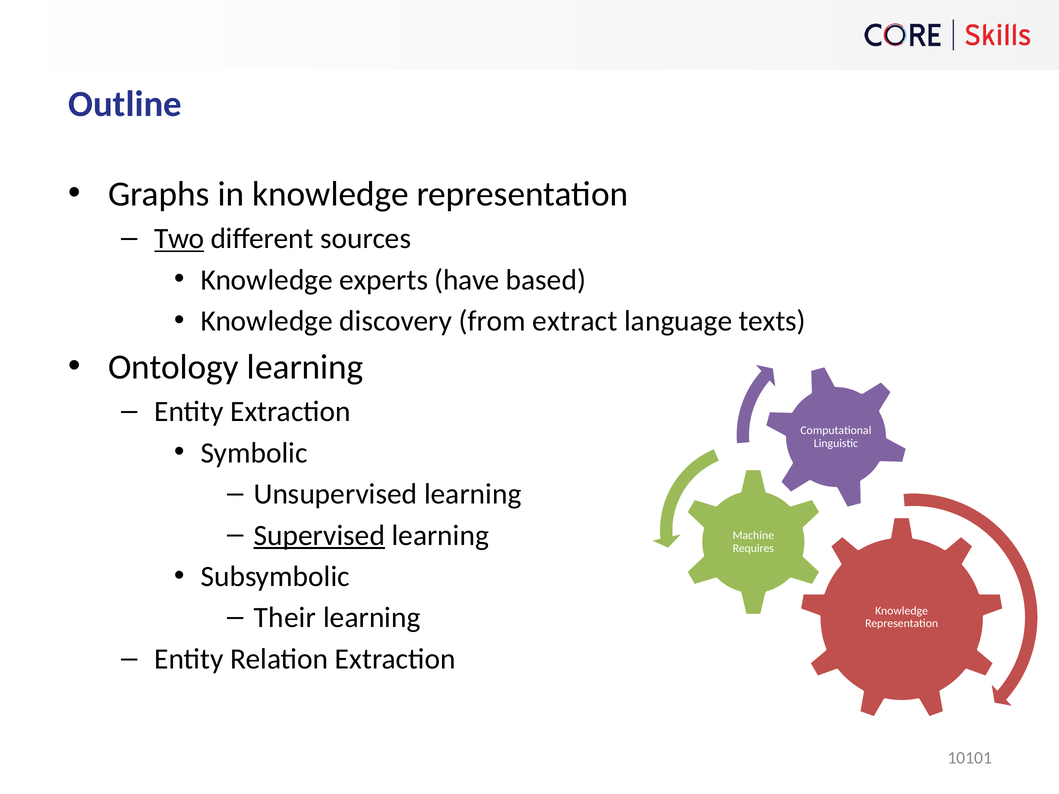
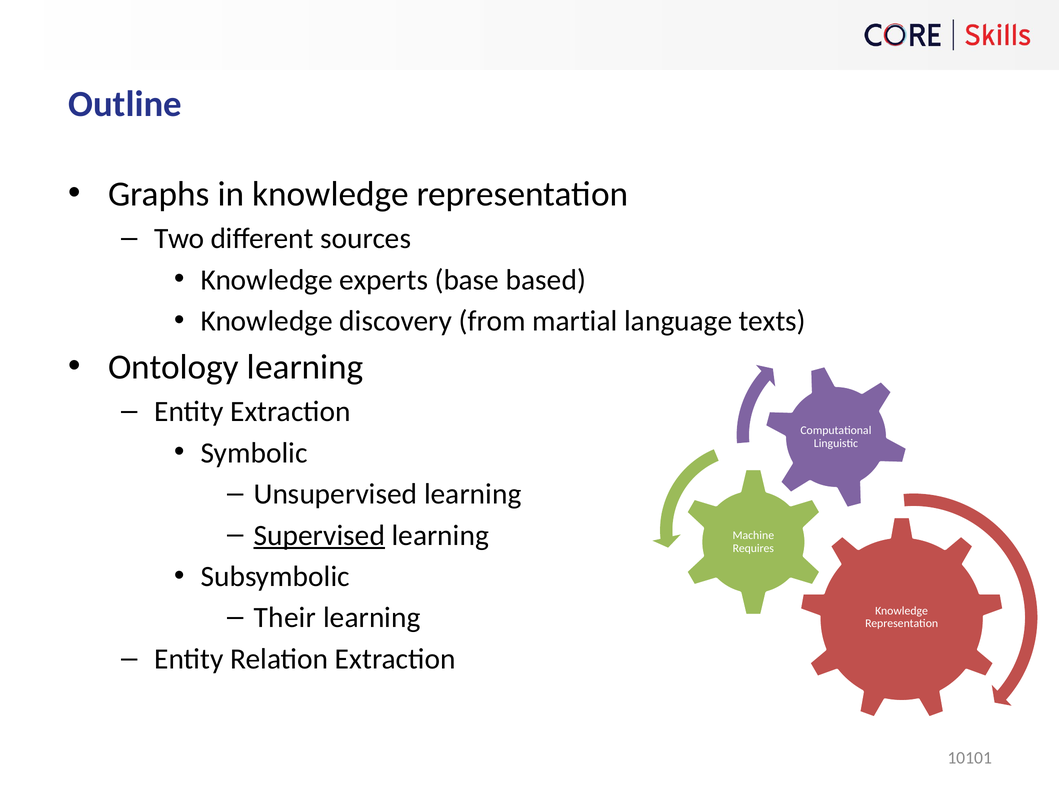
Two underline: present -> none (179, 239)
have: have -> base (467, 280)
extract: extract -> martial (575, 321)
